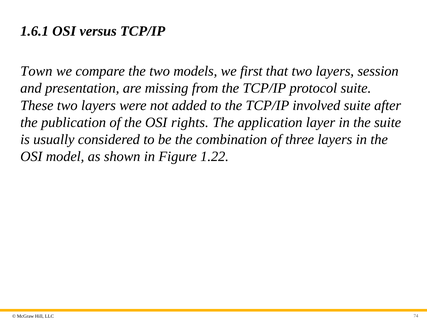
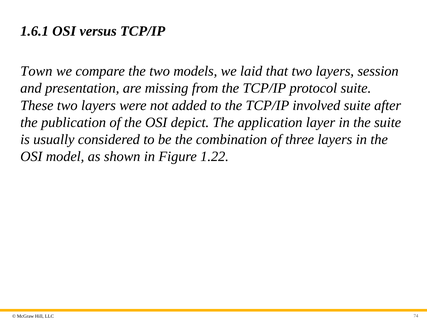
first: first -> laid (251, 71)
rights: rights -> depict (190, 123)
